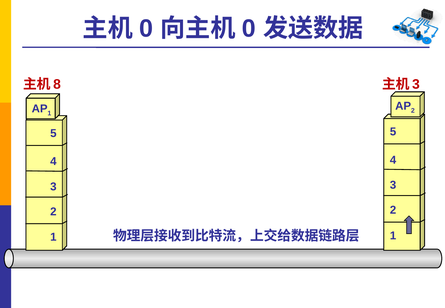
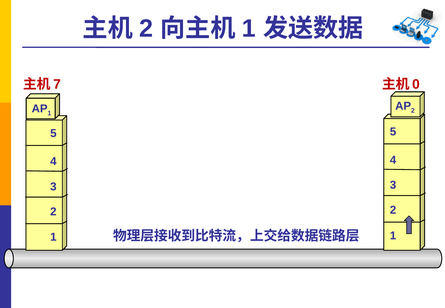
0: 0 -> 2 (146, 29)
0: 0 -> 1 (249, 29)
8: 8 -> 7 (57, 84)
3: 3 -> 0 (416, 84)
